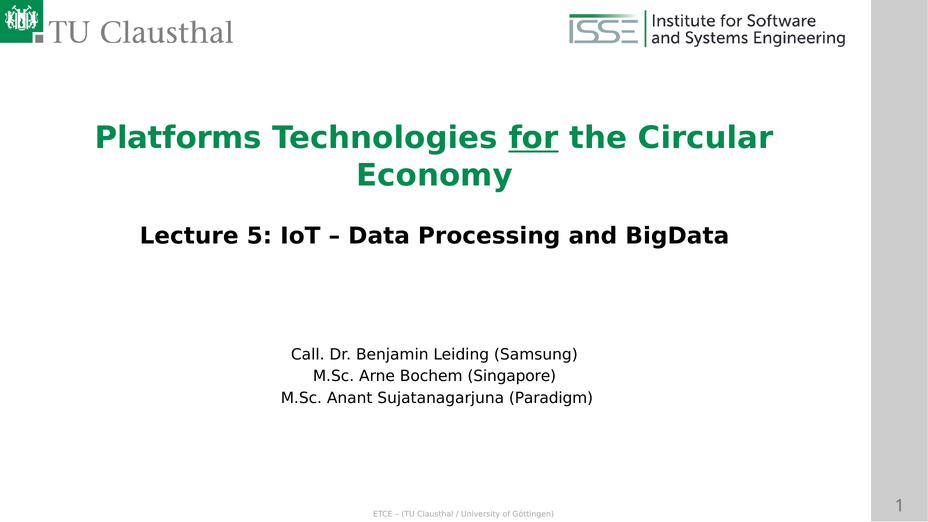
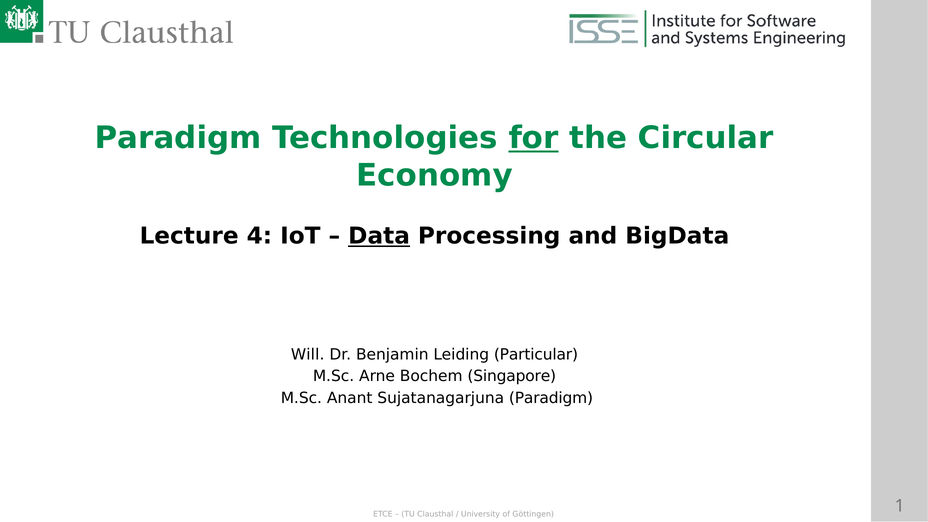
Platforms: Platforms -> Paradigm (178, 138)
5: 5 -> 4 (259, 236)
Data underline: none -> present (379, 236)
Call: Call -> Will (308, 355)
Samsung: Samsung -> Particular (536, 355)
